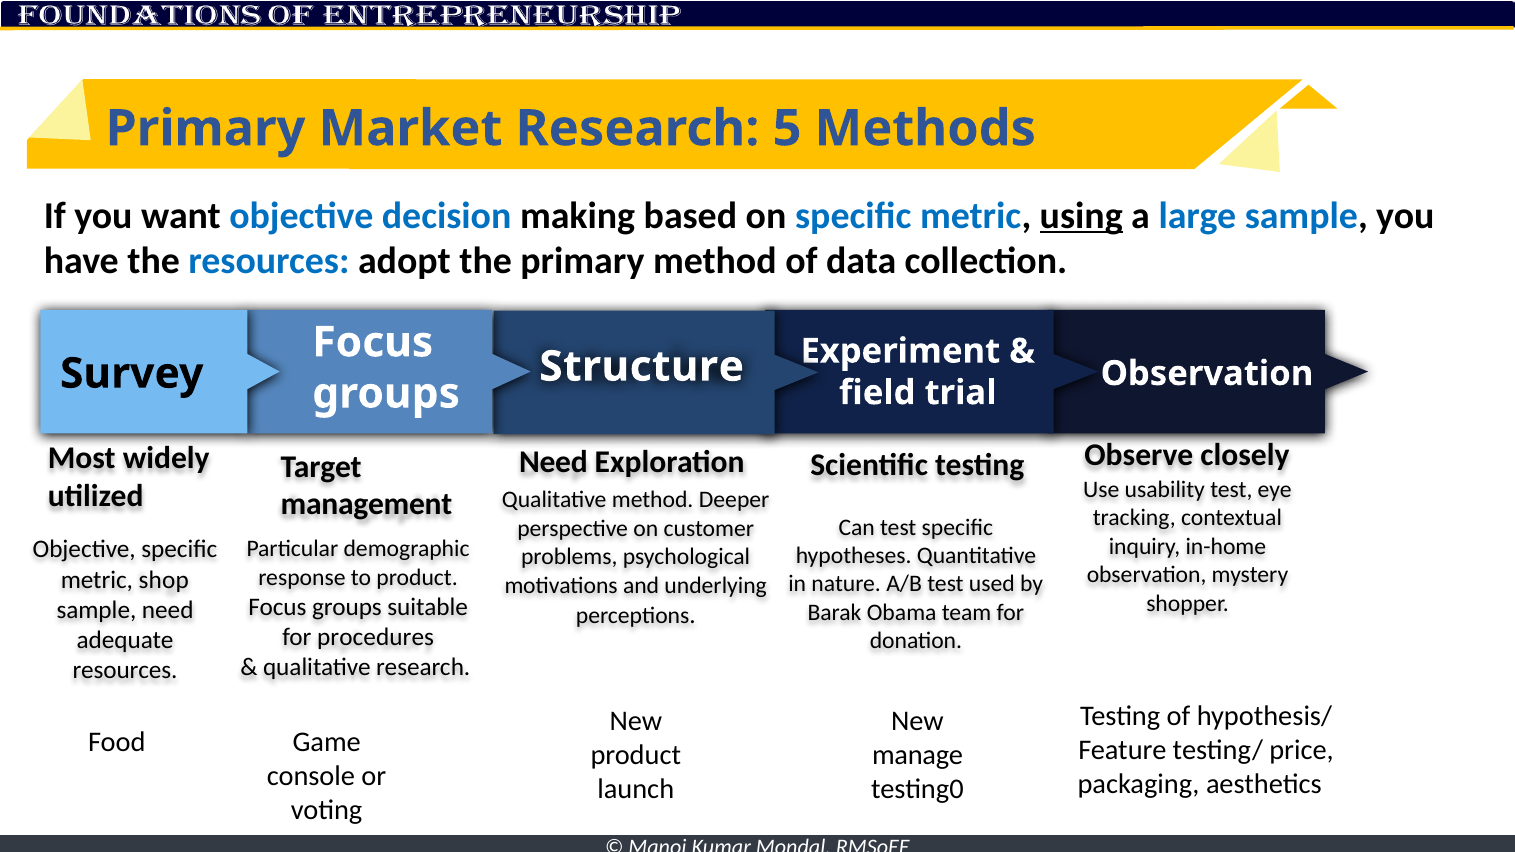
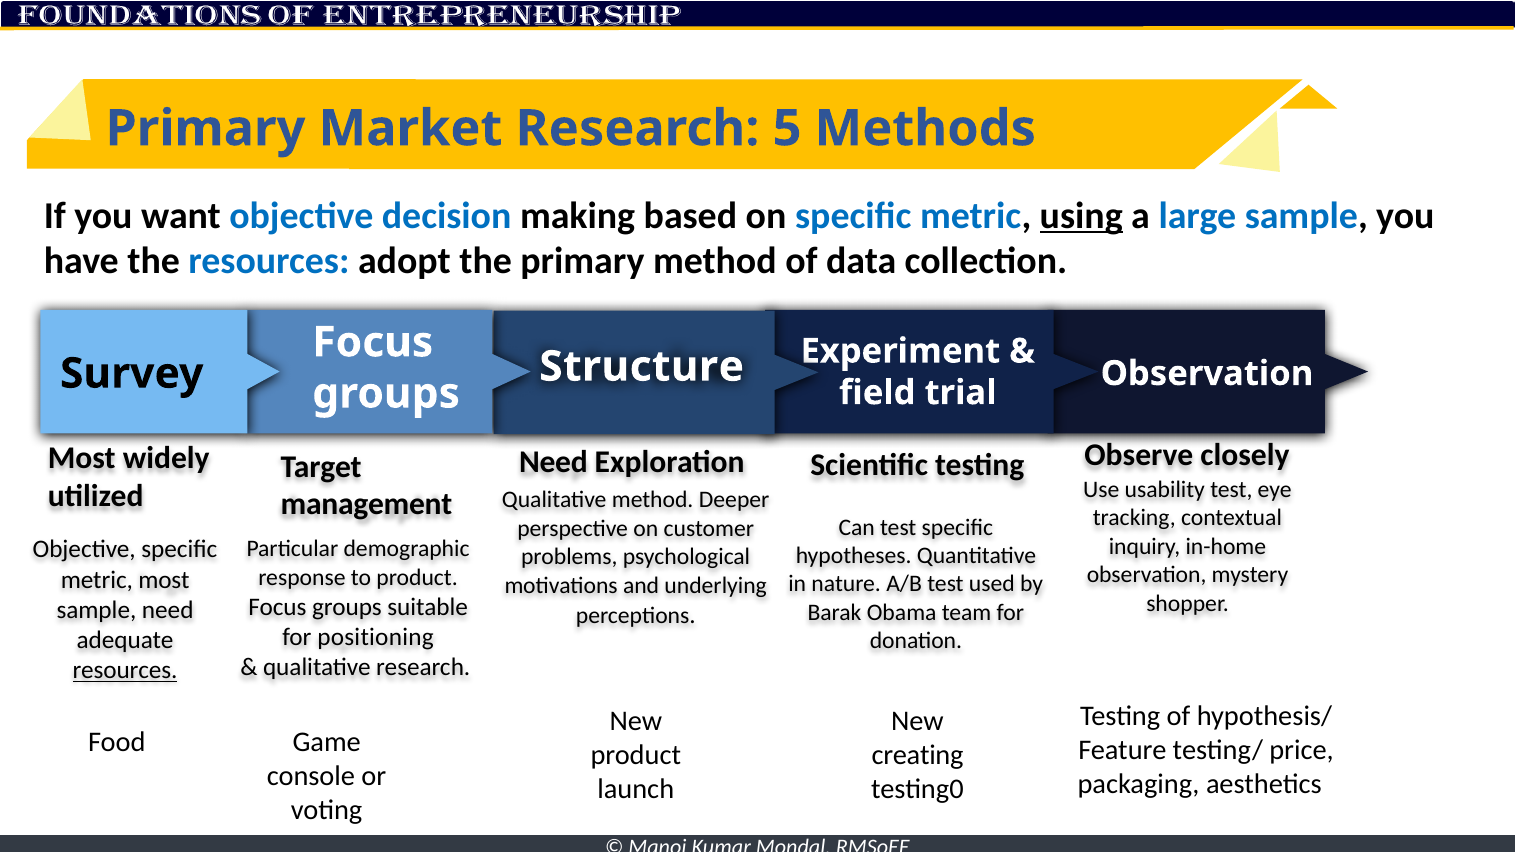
metric shop: shop -> most (164, 580)
procedures: procedures -> positioning (375, 637)
resources underline: none -> present (125, 671)
manage: manage -> creating (918, 755)
